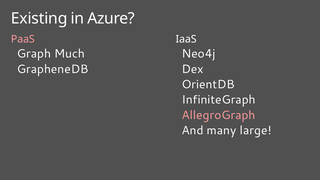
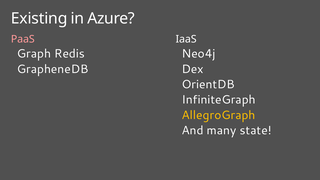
Much: Much -> Redis (70, 54)
AllegroGraph colour: pink -> yellow (219, 115)
large: large -> state (256, 131)
